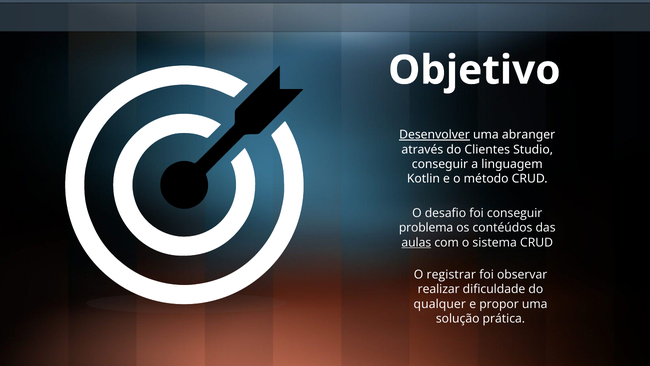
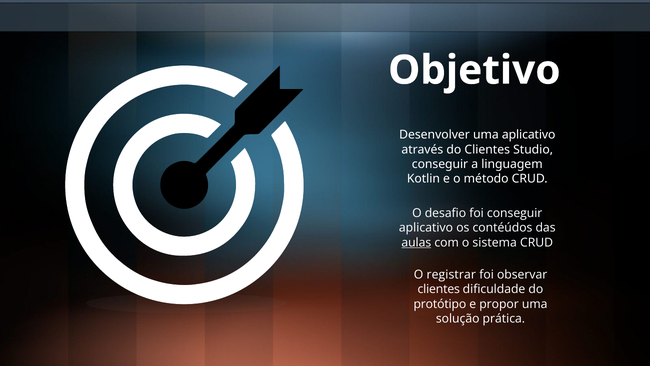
Desenvolver underline: present -> none (435, 135)
uma abranger: abranger -> aplicativo (529, 135)
problema: problema -> aplicativo (426, 228)
realizar: realizar -> clientes (439, 289)
qualquer: qualquer -> protótipo (440, 304)
